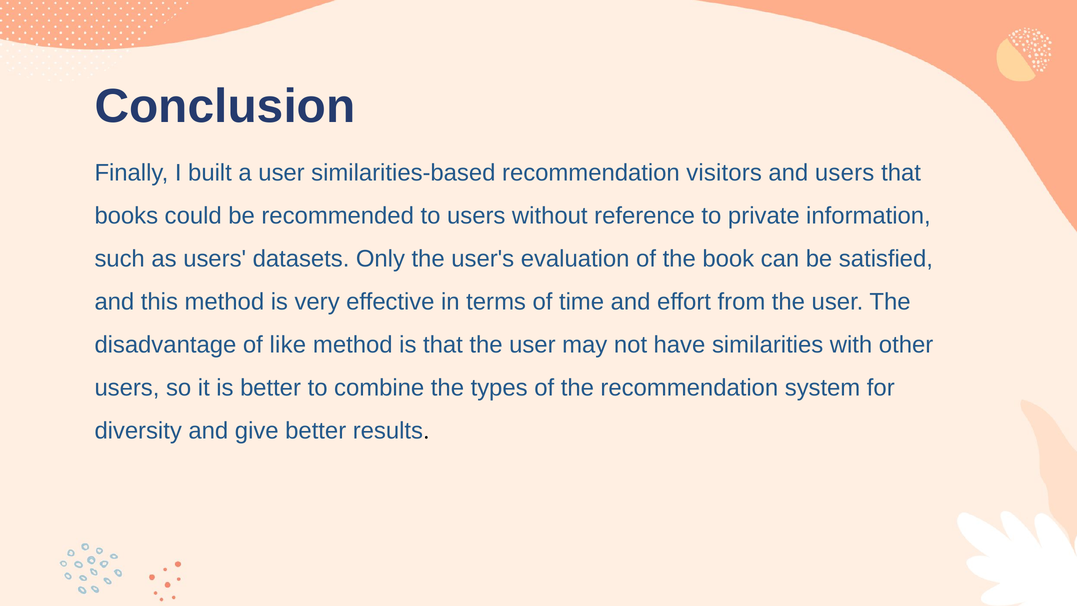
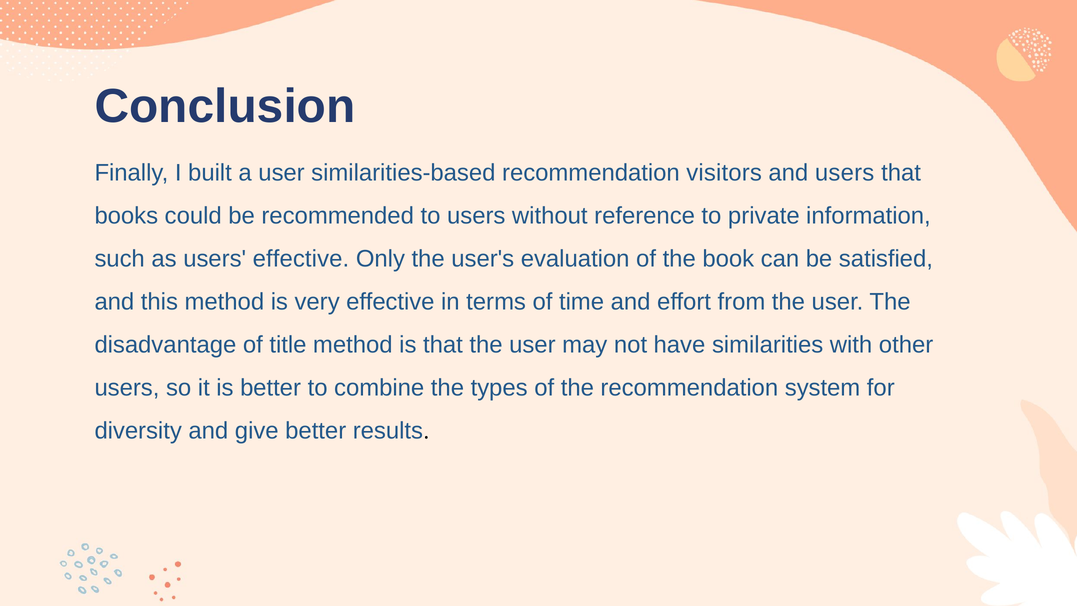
users datasets: datasets -> effective (301, 259)
like: like -> title (288, 345)
